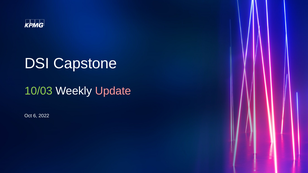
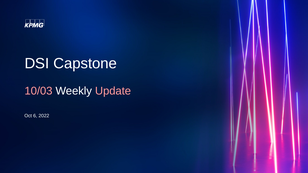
10/03 colour: light green -> pink (38, 91)
